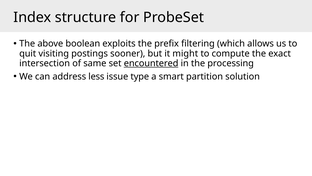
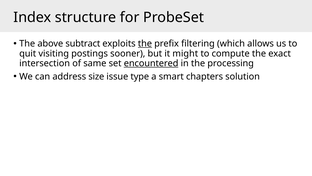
boolean: boolean -> subtract (83, 44)
the underline: none -> present (145, 44)
less: less -> size (96, 76)
partition: partition -> chapters (205, 76)
